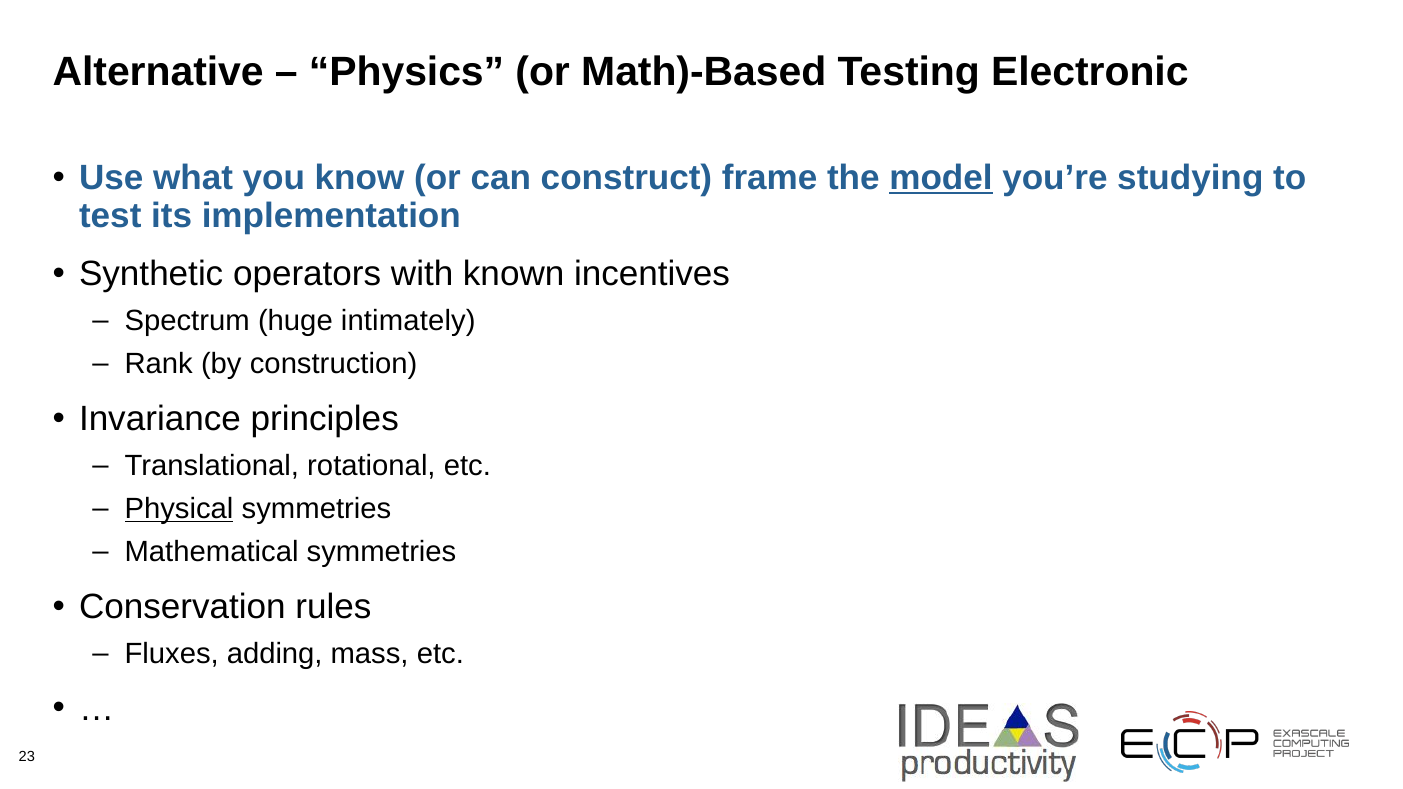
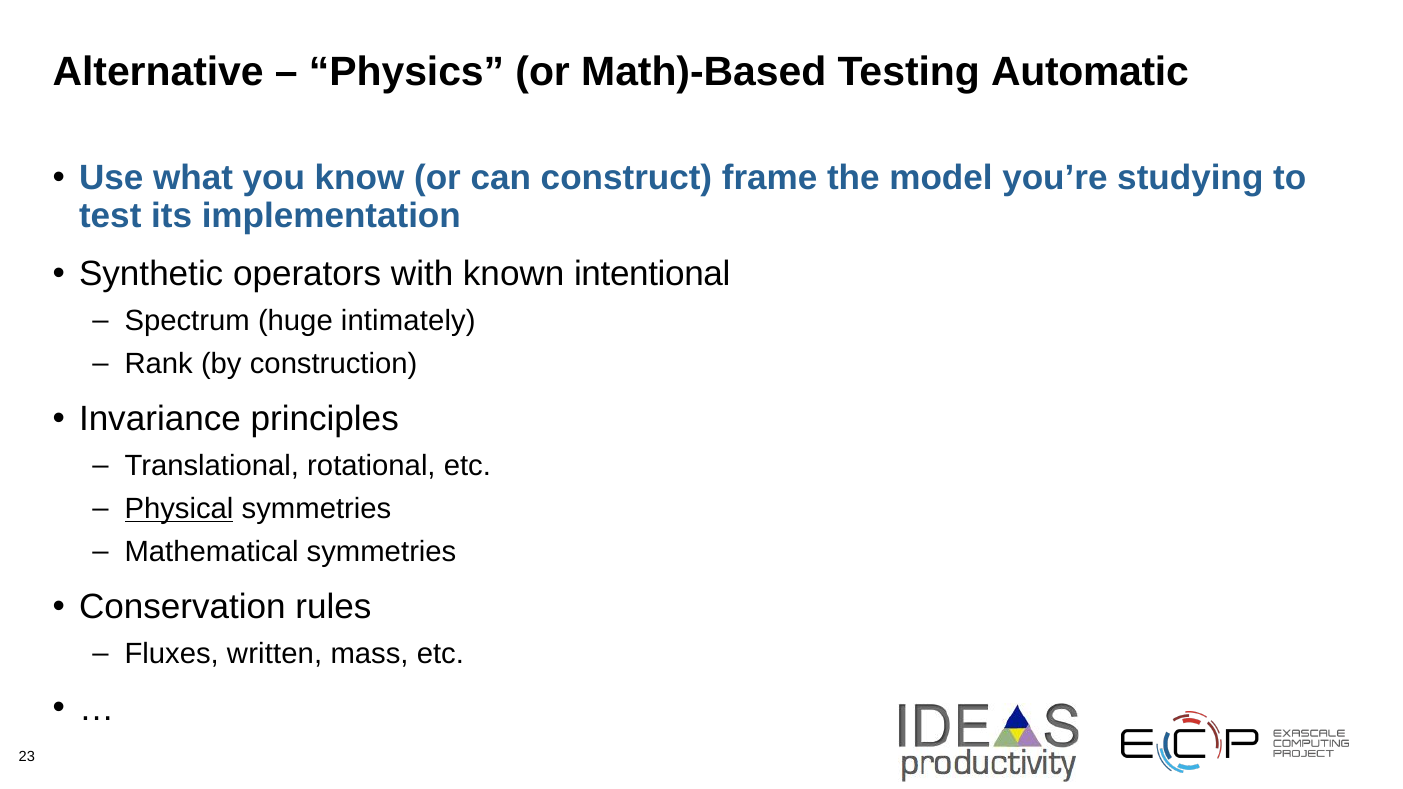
Electronic: Electronic -> Automatic (1090, 73)
model underline: present -> none (941, 178)
incentives: incentives -> intentional (652, 275)
adding: adding -> written (275, 654)
